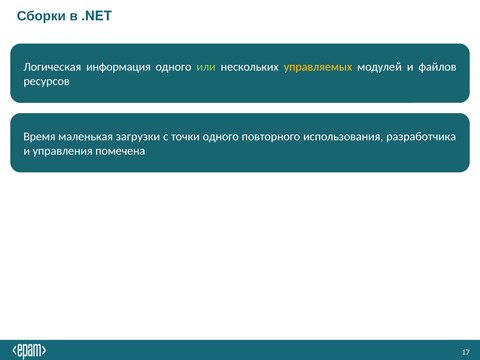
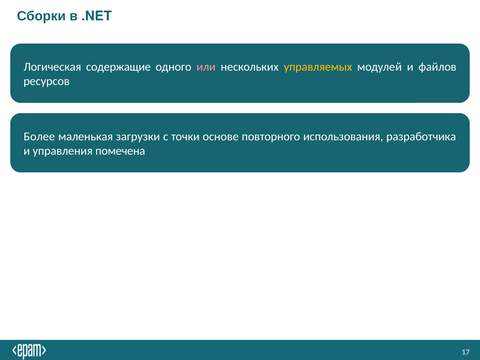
информация: информация -> содержащие (119, 67)
или colour: light green -> pink (206, 67)
Время: Время -> Более (39, 136)
точки одного: одного -> основе (221, 136)
